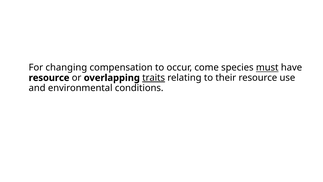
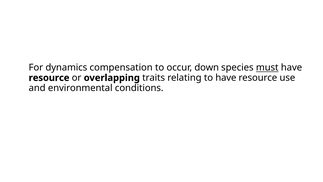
changing: changing -> dynamics (66, 68)
come: come -> down (207, 68)
traits underline: present -> none (154, 78)
to their: their -> have (226, 78)
